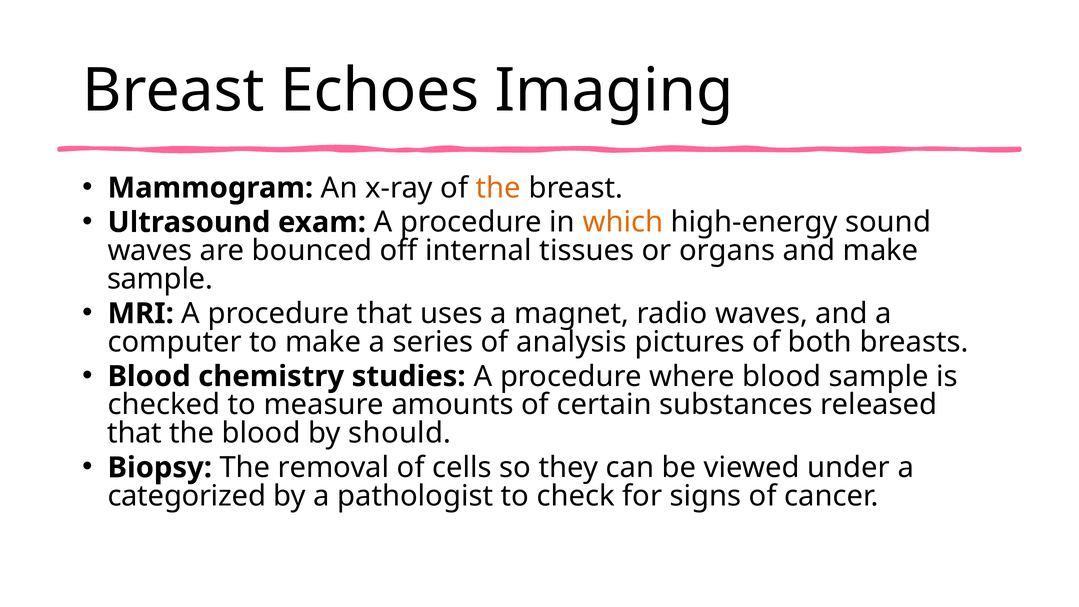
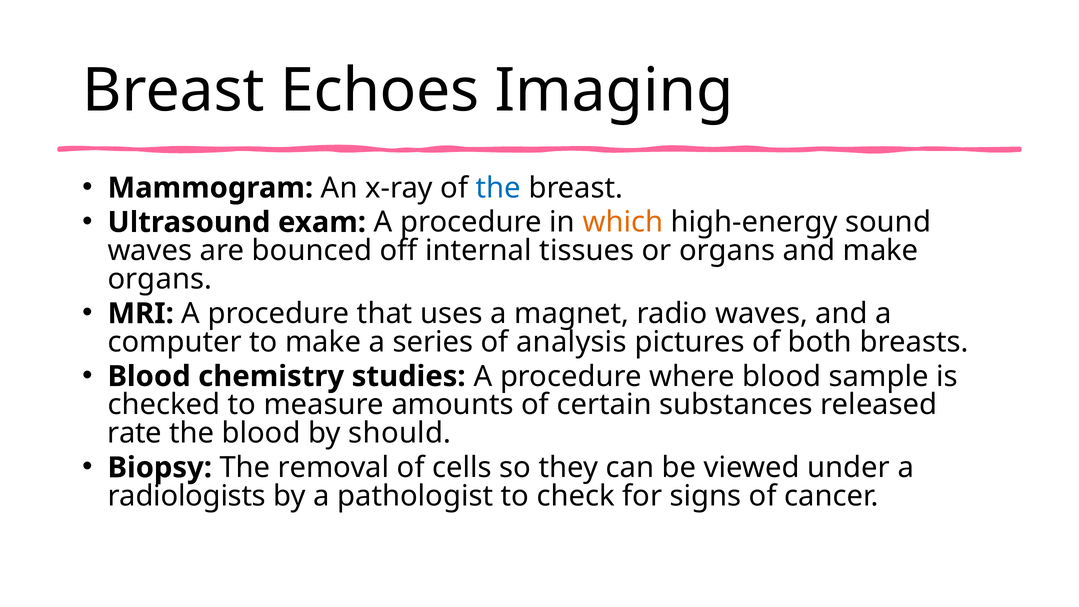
the colour: orange -> blue (498, 188)
sample: sample -> organs (160, 279)
that: that -> rate (135, 433)
categorized: categorized -> radiologists (187, 496)
